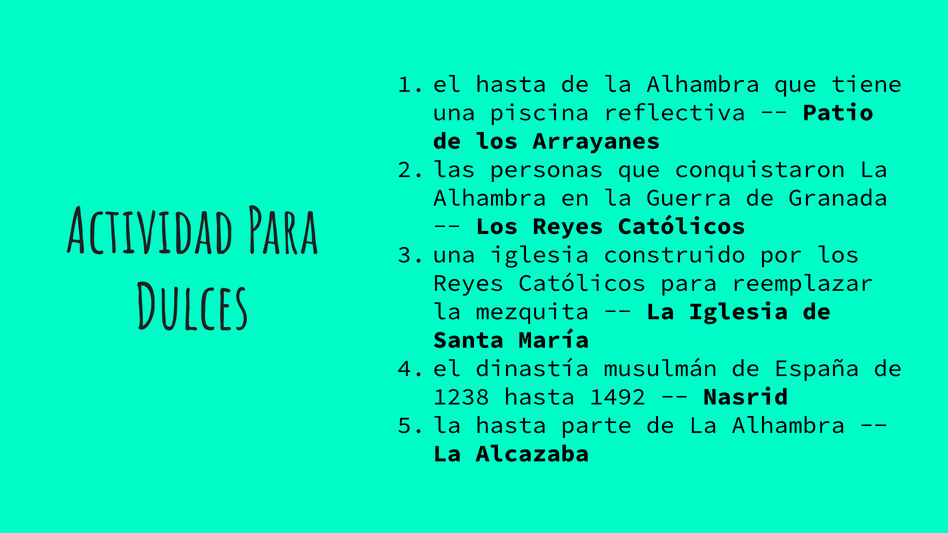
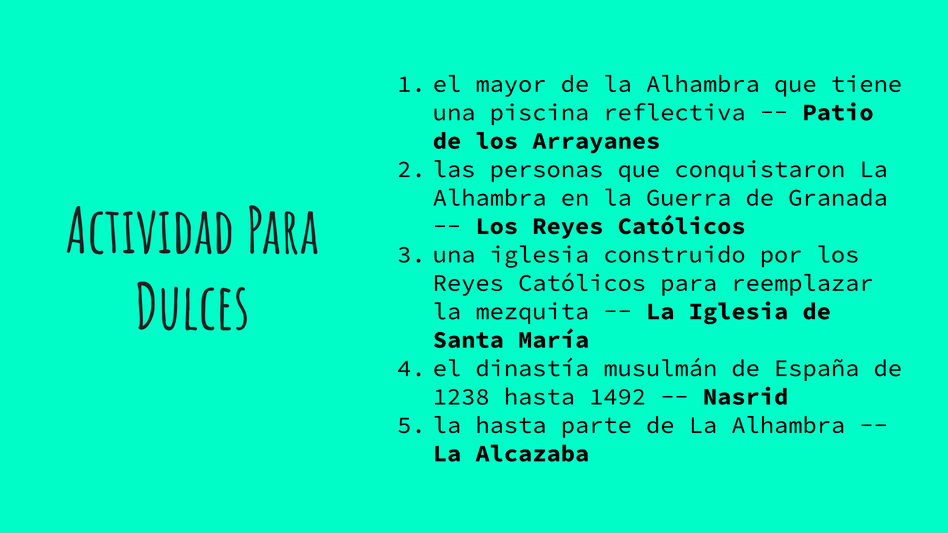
el hasta: hasta -> mayor (511, 84)
